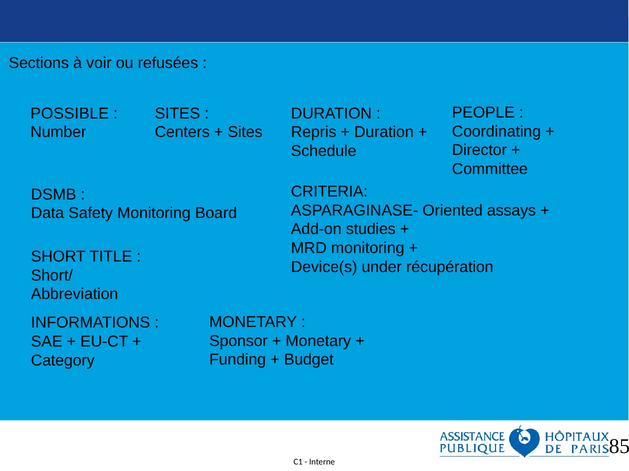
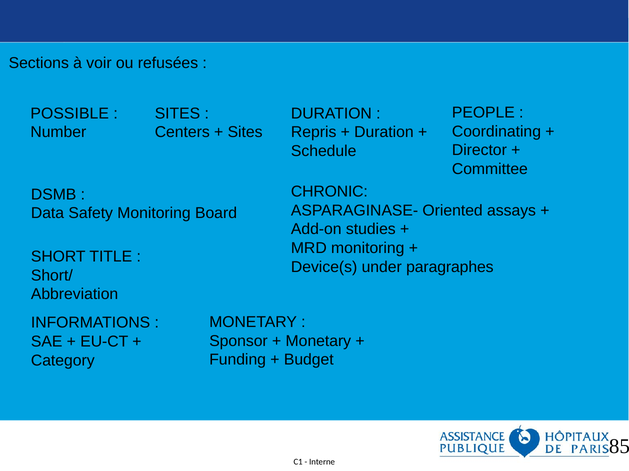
CRITERIA: CRITERIA -> CHRONIC (329, 192)
récupération: récupération -> paragraphes (450, 267)
